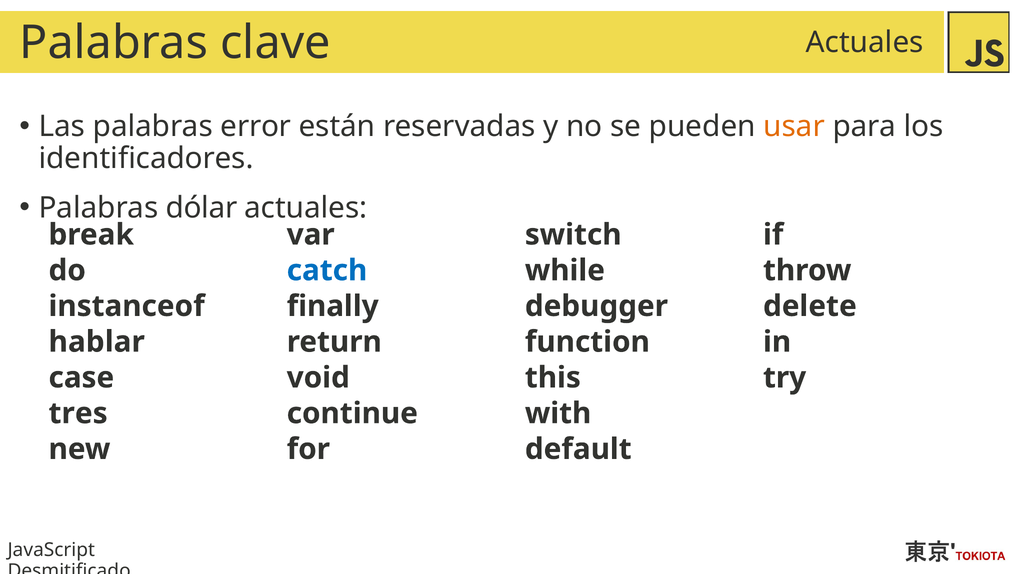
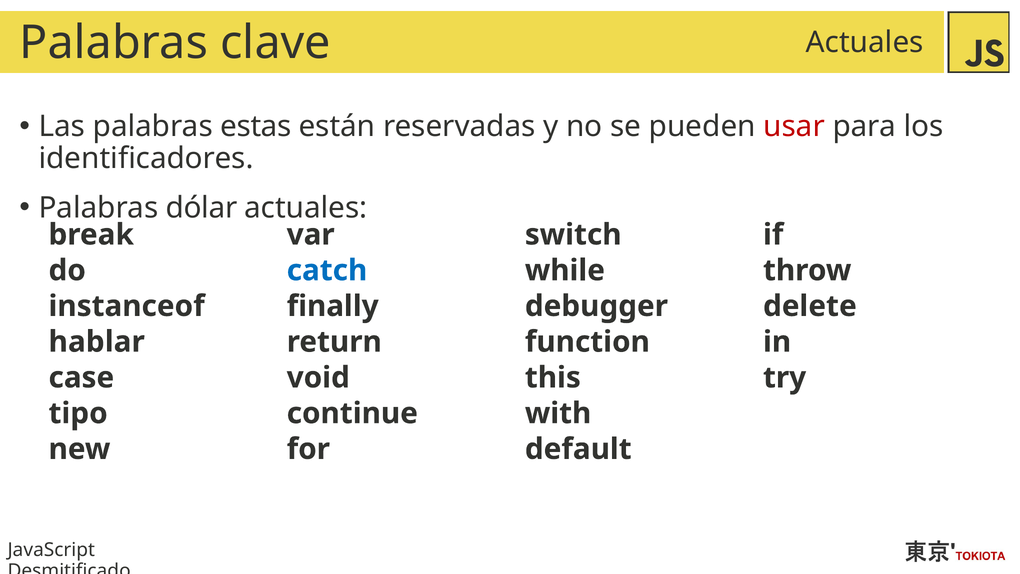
error: error -> estas (256, 126)
usar colour: orange -> red (794, 126)
tres: tres -> tipo (78, 413)
